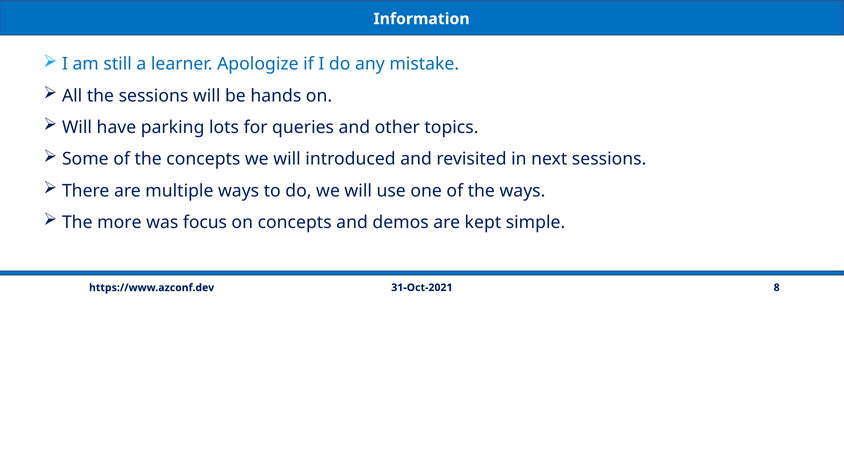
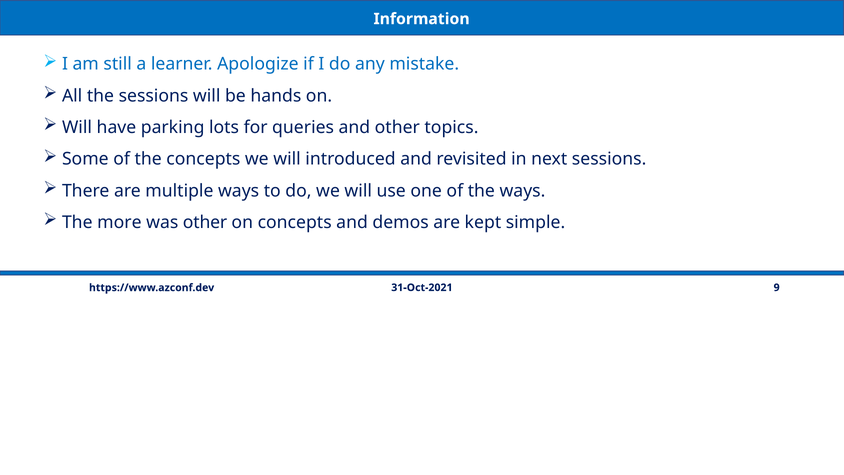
was focus: focus -> other (205, 222)
8: 8 -> 9 (777, 287)
